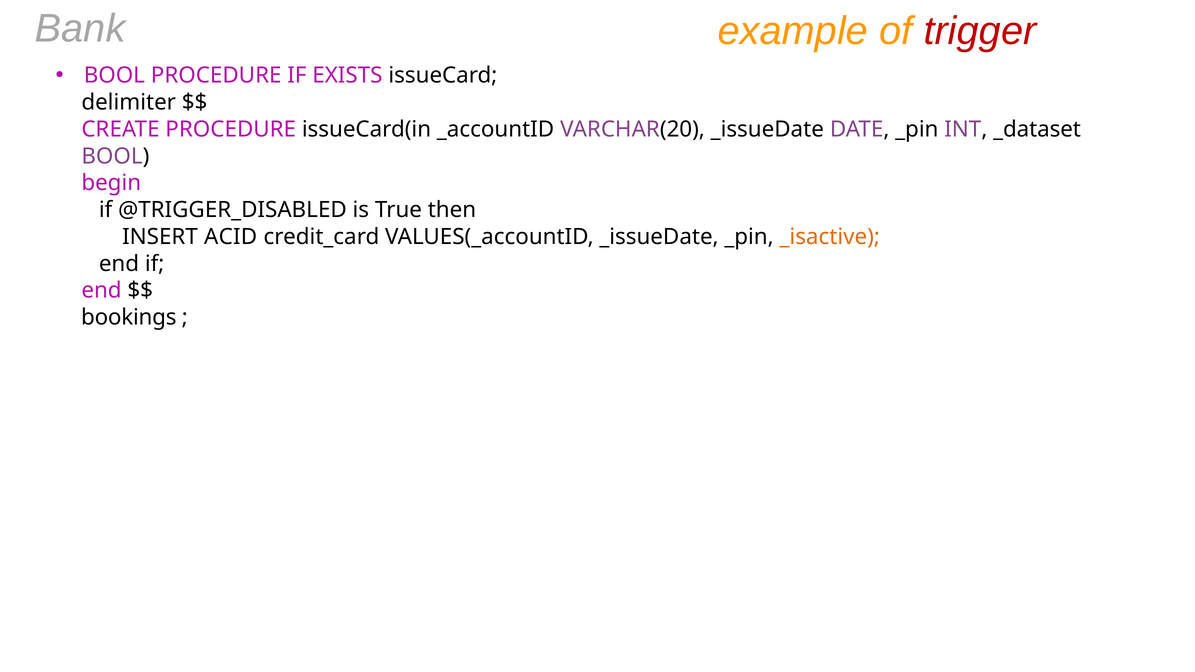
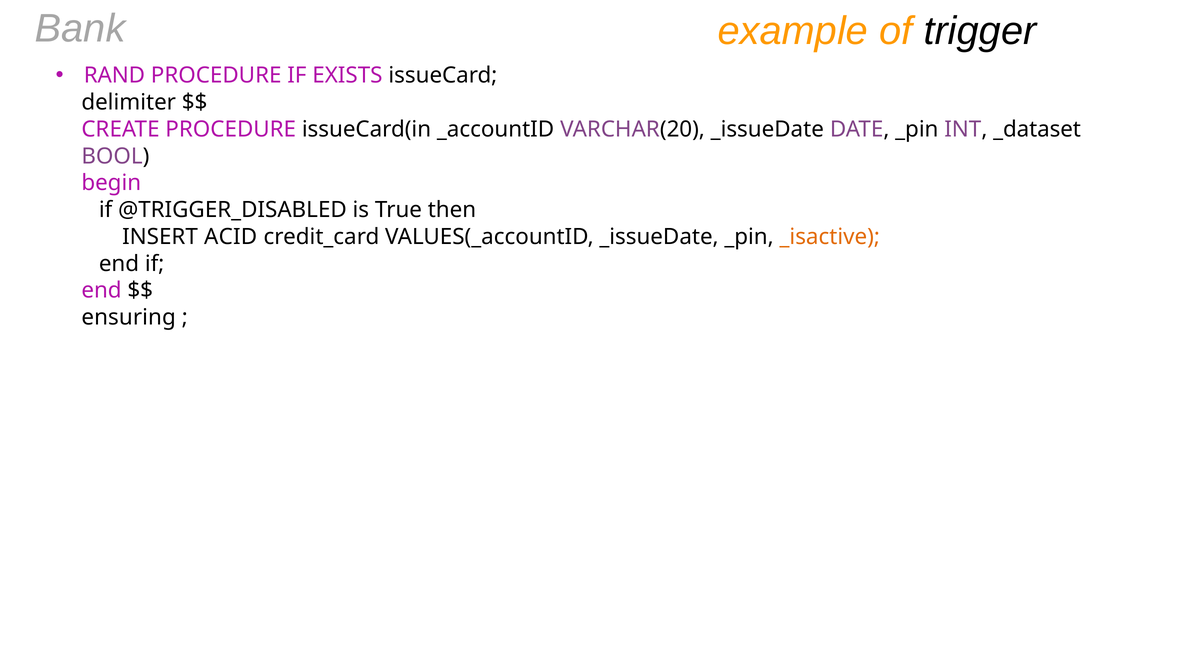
trigger colour: red -> black (980, 31)
BOOL: BOOL -> RAND (114, 75)
bookings: bookings -> ensuring (129, 317)
